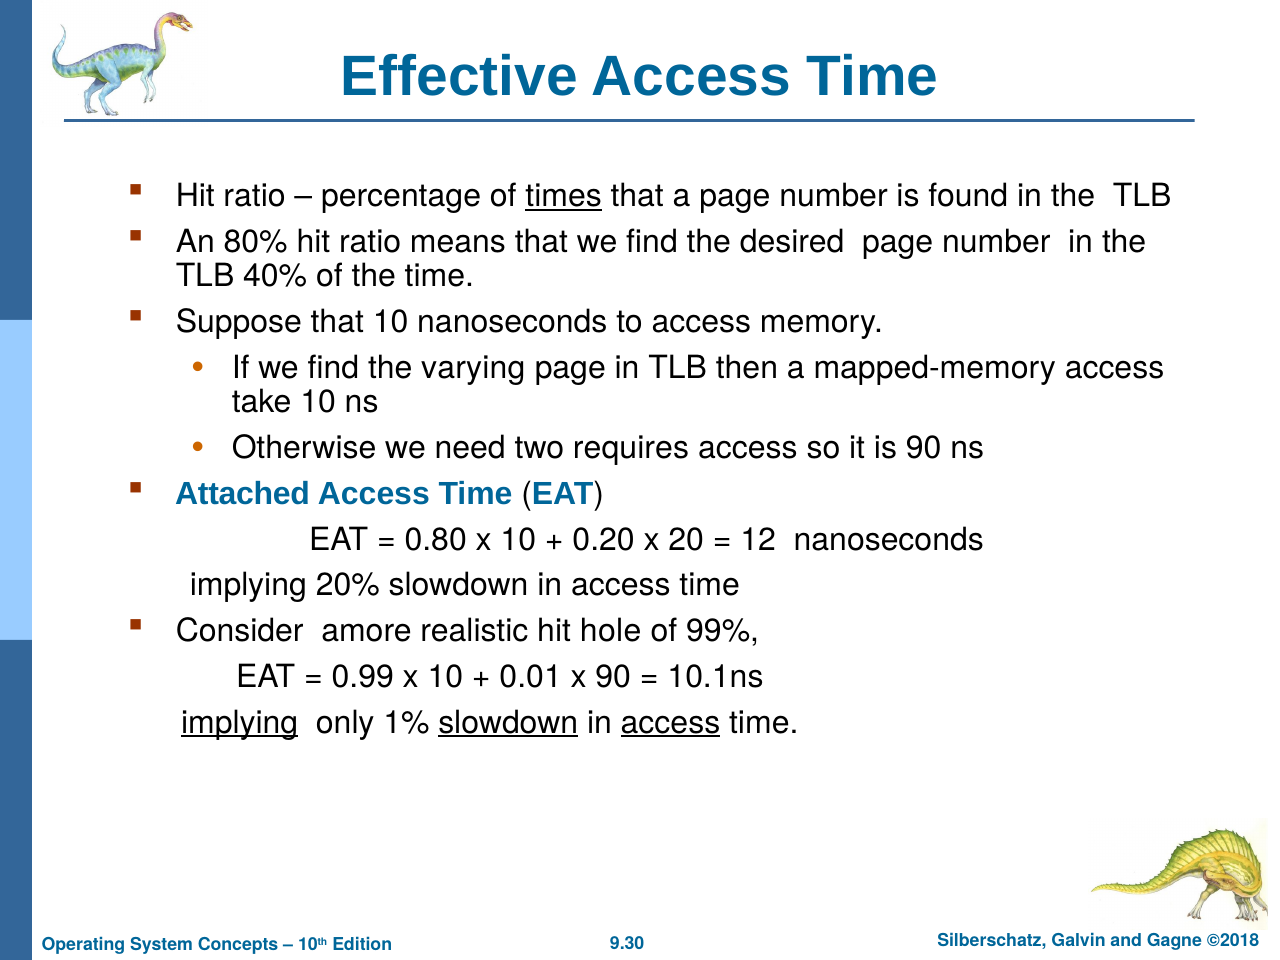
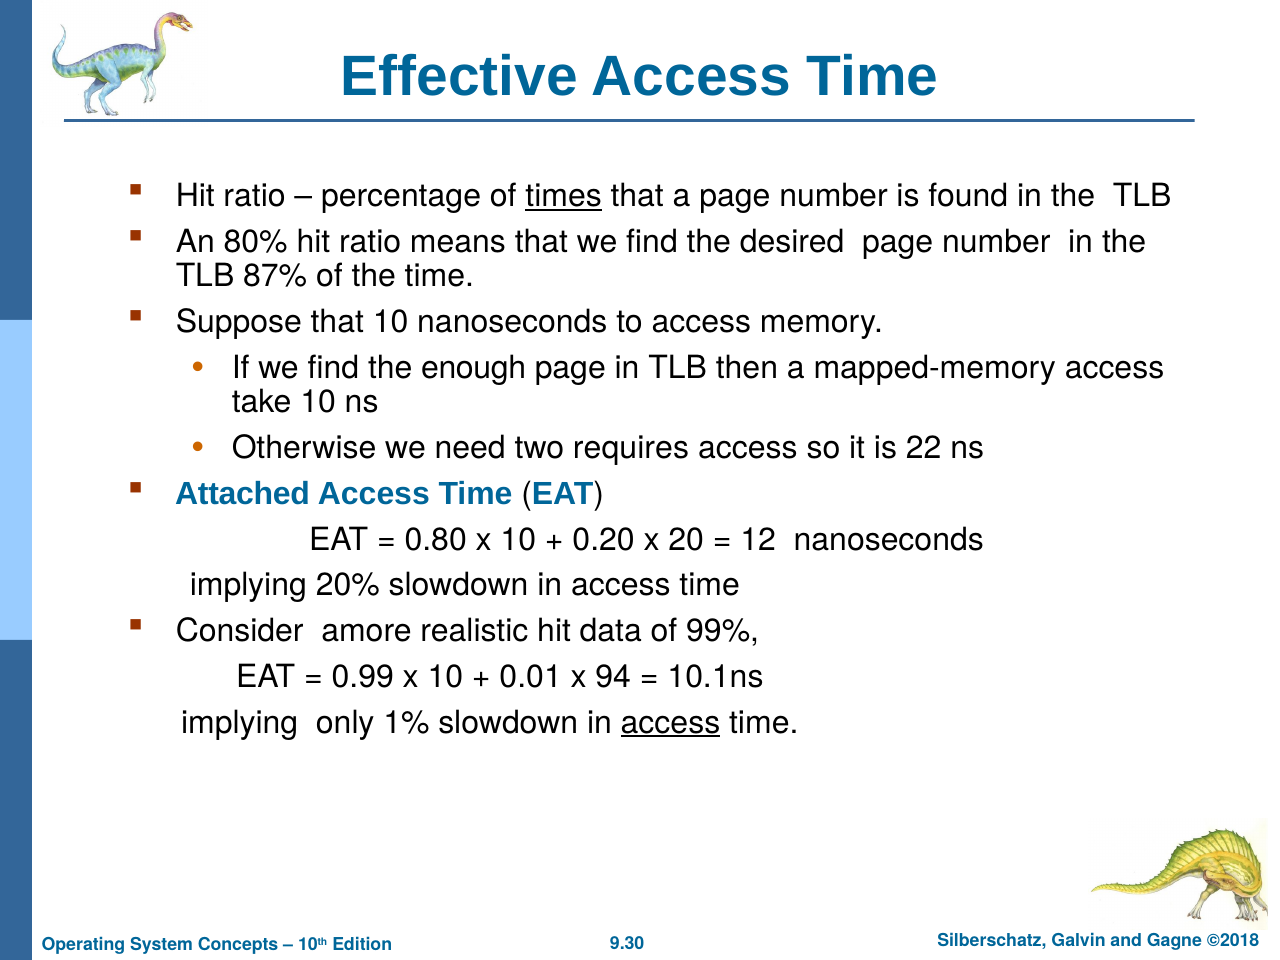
40%: 40% -> 87% (275, 276)
varying: varying -> enough (474, 368)
is 90: 90 -> 22 (924, 448)
hole: hole -> data (611, 631)
x 90: 90 -> 94 (613, 677)
implying underline: present -> none (240, 723)
slowdown underline: present -> none (508, 723)
